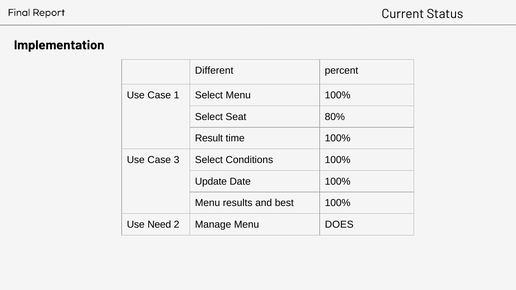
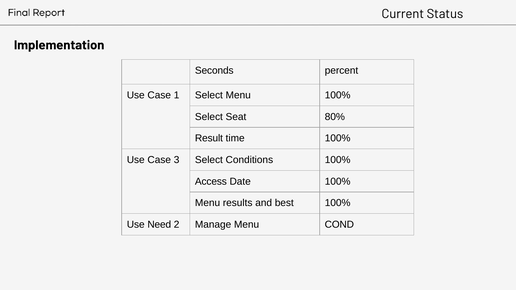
Different: Different -> Seconds (214, 71)
Update: Update -> Access (211, 182)
DOES: DOES -> COND (339, 225)
